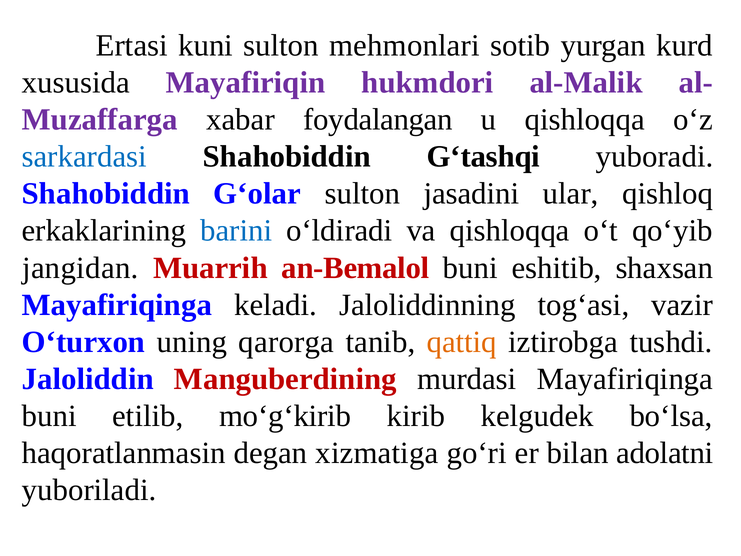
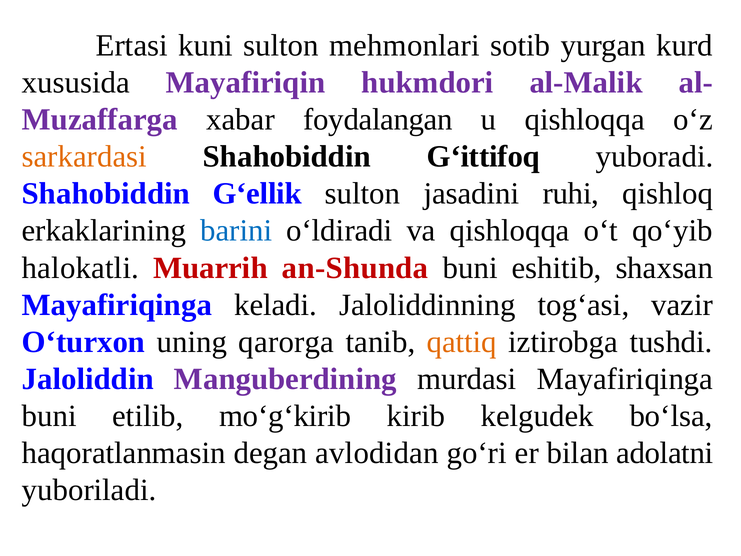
sarkardasi colour: blue -> orange (84, 157)
G‘tashqi: G‘tashqi -> G‘ittifoq (483, 157)
G‘olar: G‘olar -> G‘ellik (257, 194)
ular: ular -> ruhi (571, 194)
jangidan: jangidan -> halokatli (80, 268)
an-Bemalol: an-Bemalol -> an-Shunda (355, 268)
Manguberdining colour: red -> purple (285, 379)
xizmatiga: xizmatiga -> avlodidan (377, 453)
